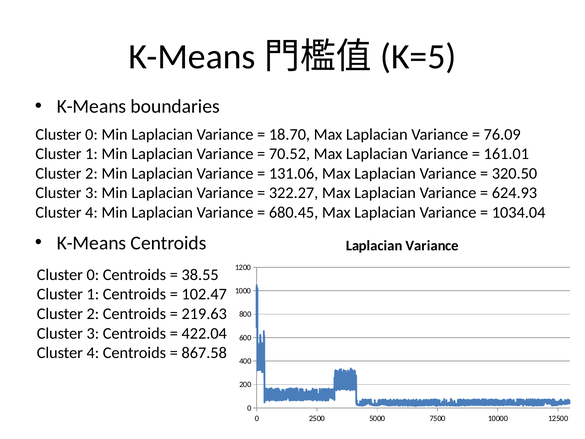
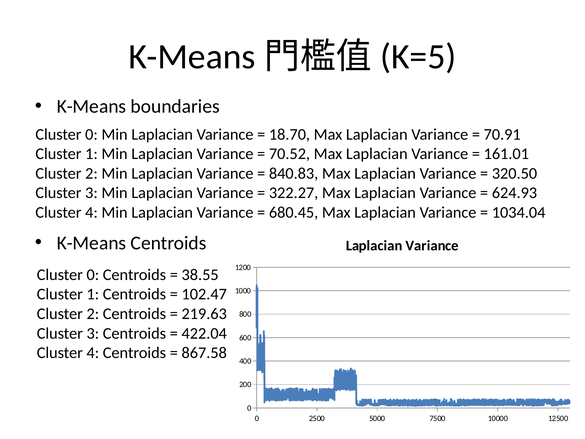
76.09: 76.09 -> 70.91 (502, 134)
131.06: 131.06 -> 840.83 (294, 173)
